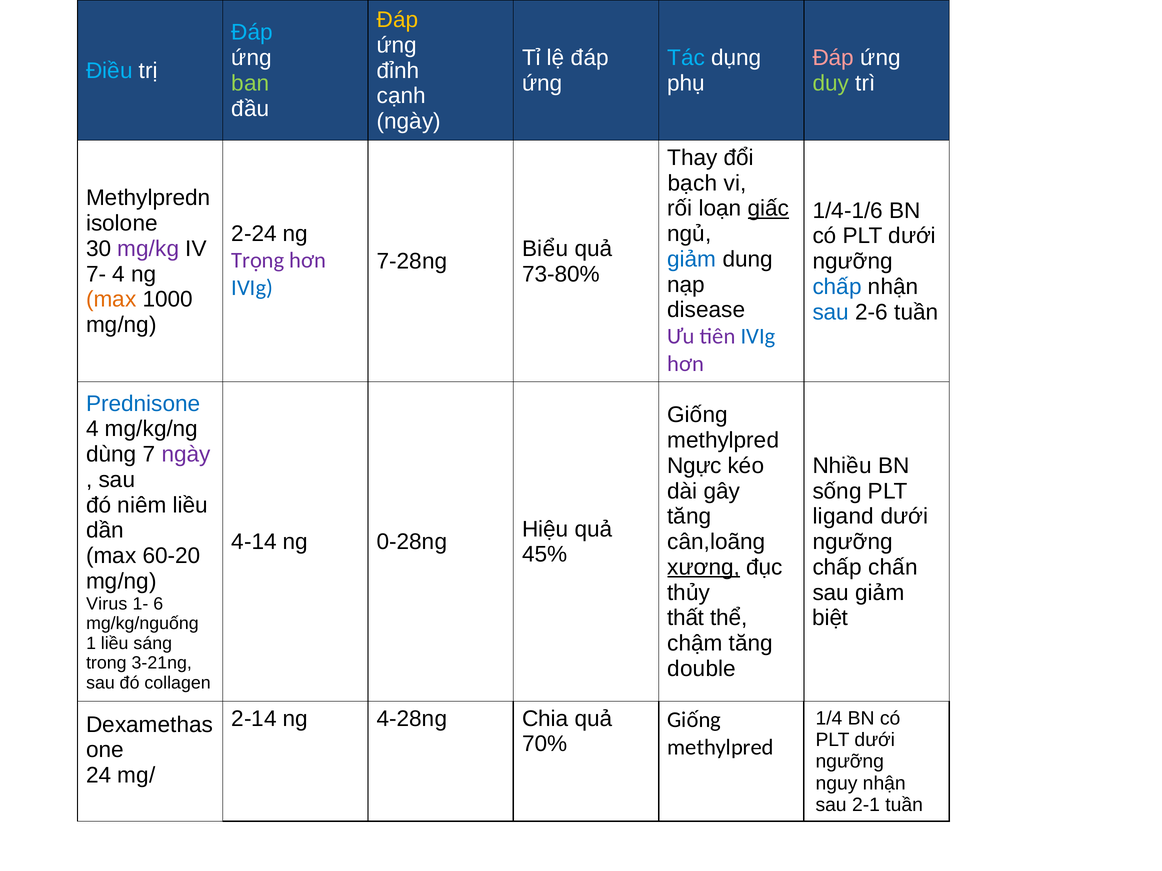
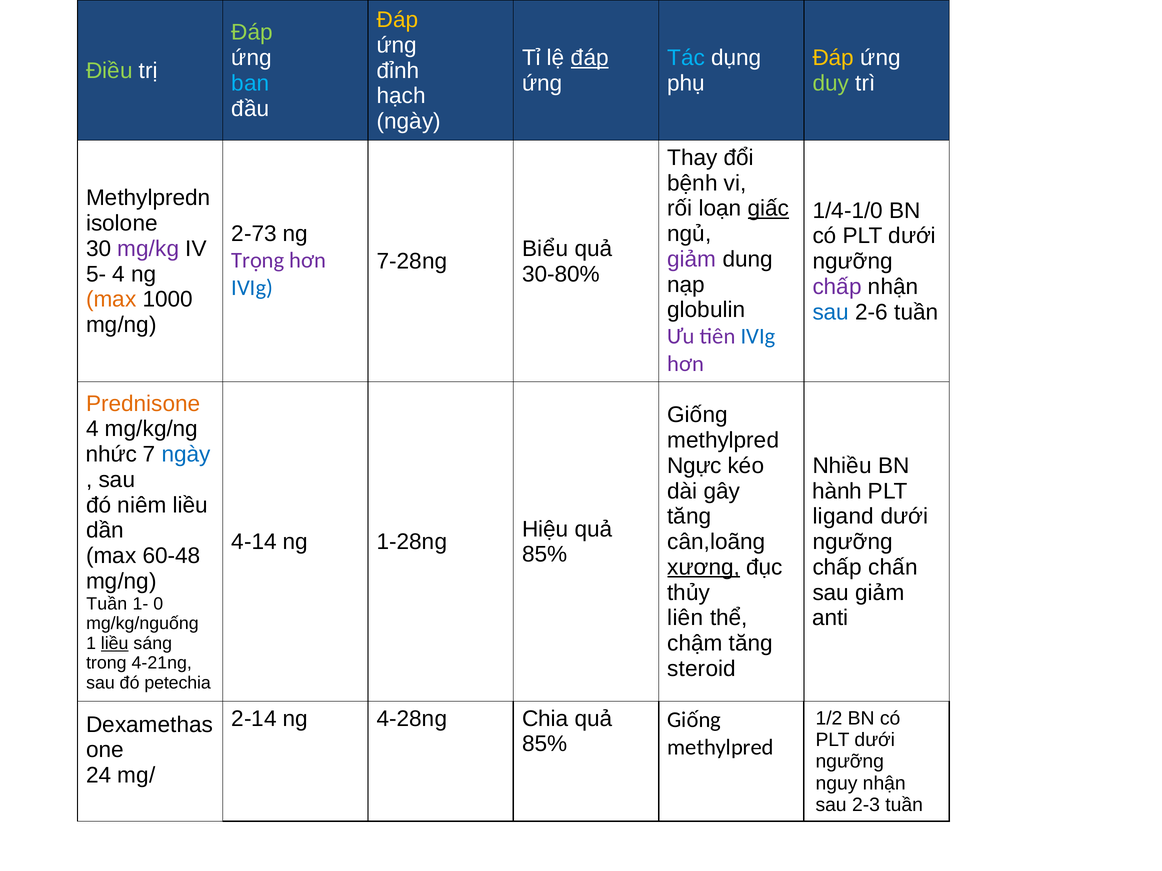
Đáp colour: light blue -> light green (252, 33)
đáp underline: none -> present (590, 58)
Đáp colour: pink -> yellow (833, 58)
Điều colour: light blue -> light green (109, 71)
ban colour: light green -> light blue (250, 83)
cạnh: cạnh -> hạch (401, 96)
bạch: bạch -> bệnh (692, 183)
1/4-1/6: 1/4-1/6 -> 1/4-1/0 (848, 211)
2-24: 2-24 -> 2-73 (254, 234)
giảm colour: blue -> purple (692, 259)
7-: 7- -> 5- (96, 274)
73-80%: 73-80% -> 30-80% (561, 274)
chấp colour: blue -> purple (837, 287)
disease: disease -> globulin (706, 310)
Prednisone colour: blue -> orange (143, 404)
dùng: dùng -> nhức (111, 455)
ngày colour: purple -> blue (186, 455)
sống: sống -> hành (837, 491)
0-28ng: 0-28ng -> 1-28ng (412, 542)
45%: 45% -> 85% (545, 555)
60-20: 60-20 -> 60-48 (172, 556)
Virus: Virus -> Tuần (107, 604)
6: 6 -> 0 (158, 604)
thất: thất -> liên (685, 618)
biệt: biệt -> anti (830, 618)
liều underline: none -> present (115, 644)
3-21ng: 3-21ng -> 4-21ng (162, 663)
double: double -> steroid (702, 669)
collagen: collagen -> petechia (178, 683)
1/4: 1/4 -> 1/2 (829, 719)
70%: 70% -> 85% (545, 744)
2-1: 2-1 -> 2-3 (866, 805)
